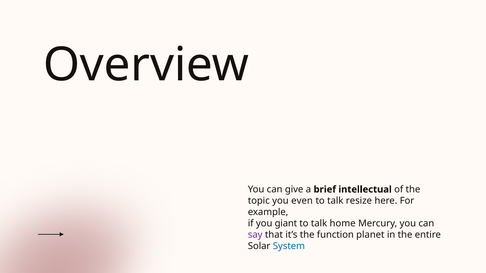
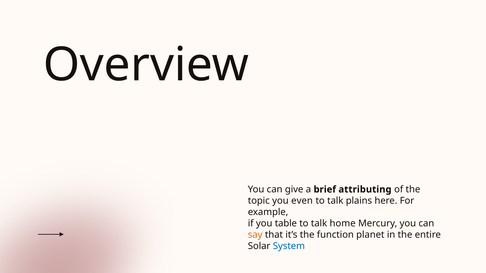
intellectual: intellectual -> attributing (365, 190)
resize: resize -> plains (359, 201)
giant: giant -> table (286, 224)
say colour: purple -> orange (255, 235)
